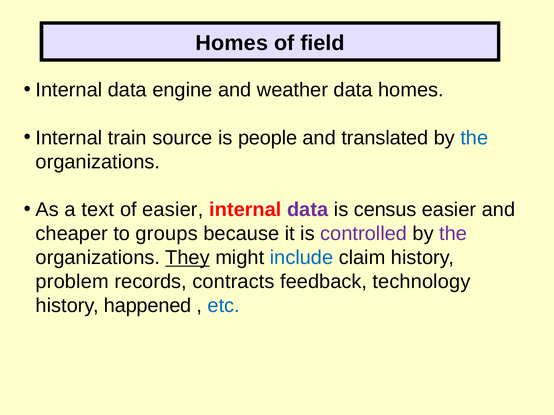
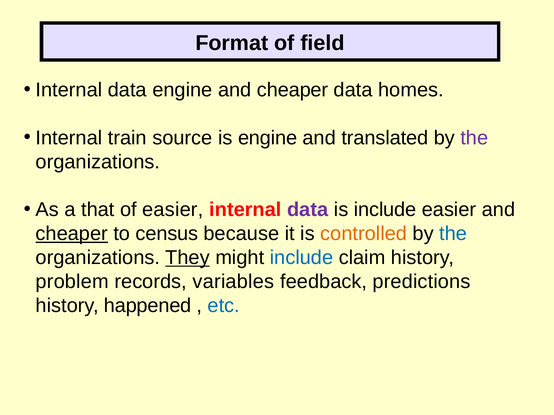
Homes: Homes -> Format (232, 43)
weather: weather -> cheaper (293, 90)
is people: people -> engine (268, 138)
the colour: blue -> purple (474, 138)
text: text -> that (98, 210)
is census: census -> include (385, 210)
cheaper underline: none -> present (72, 234)
groups: groups -> census (167, 234)
controlled colour: purple -> orange (364, 234)
the colour: purple -> blue (453, 234)
contracts: contracts -> variables (233, 282)
technology: technology -> predictions (421, 282)
